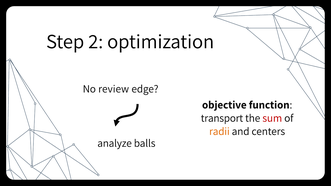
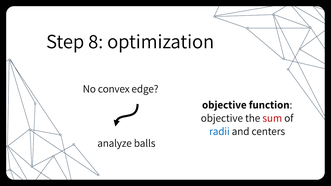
2: 2 -> 8 (96, 42)
review: review -> convex (114, 89)
transport: transport -> objective (222, 118)
radii colour: orange -> blue (219, 131)
